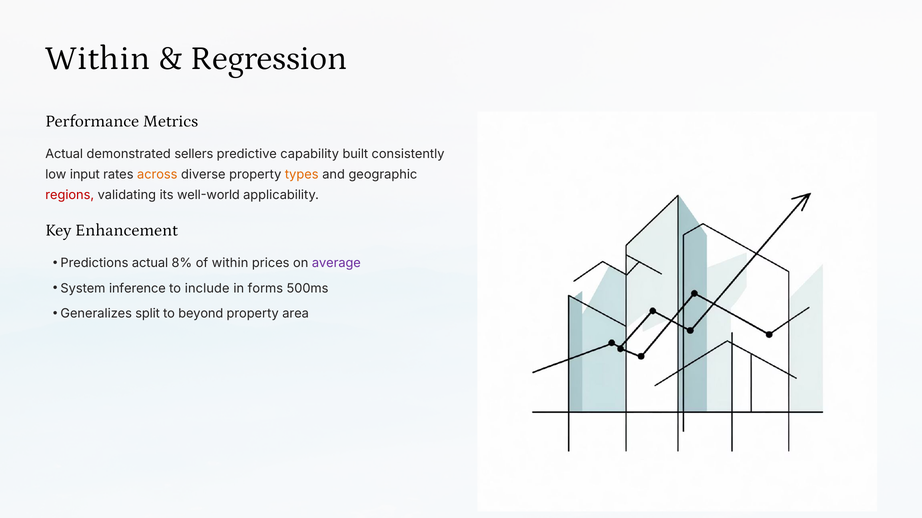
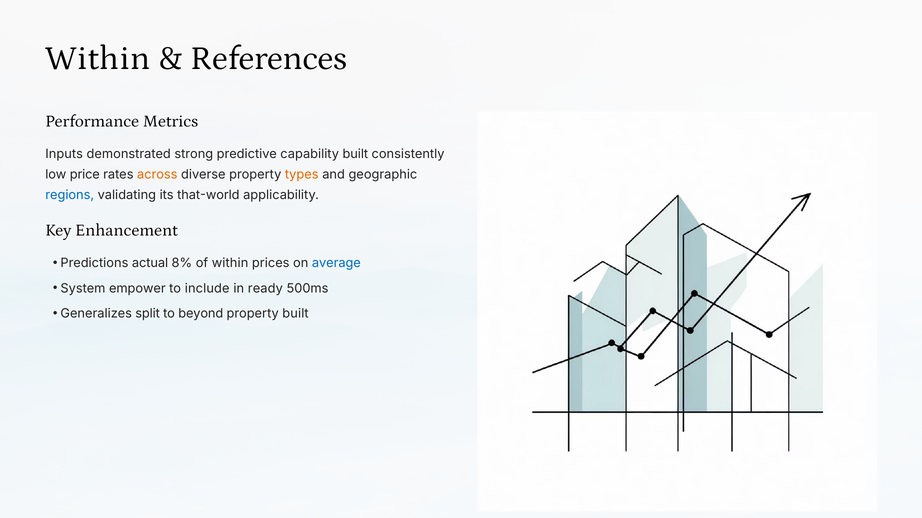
Regression: Regression -> References (269, 58)
Actual: Actual -> Inputs (64, 154)
sellers: sellers -> strong (194, 154)
input: input -> price (85, 175)
regions colour: red -> blue (70, 195)
well-world: well-world -> that-world (208, 195)
average colour: purple -> blue (336, 264)
inference: inference -> empower (137, 289)
forms: forms -> ready (265, 289)
property area: area -> built (296, 314)
